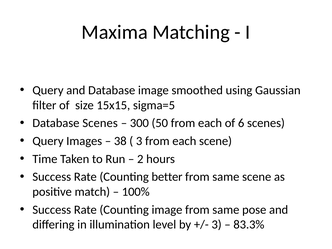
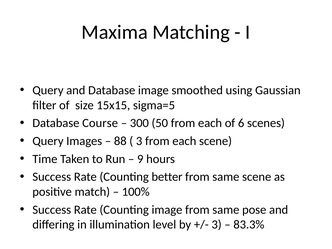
Database Scenes: Scenes -> Course (100, 123)
38: 38 -> 88 (120, 141)
2: 2 -> 9 (140, 159)
